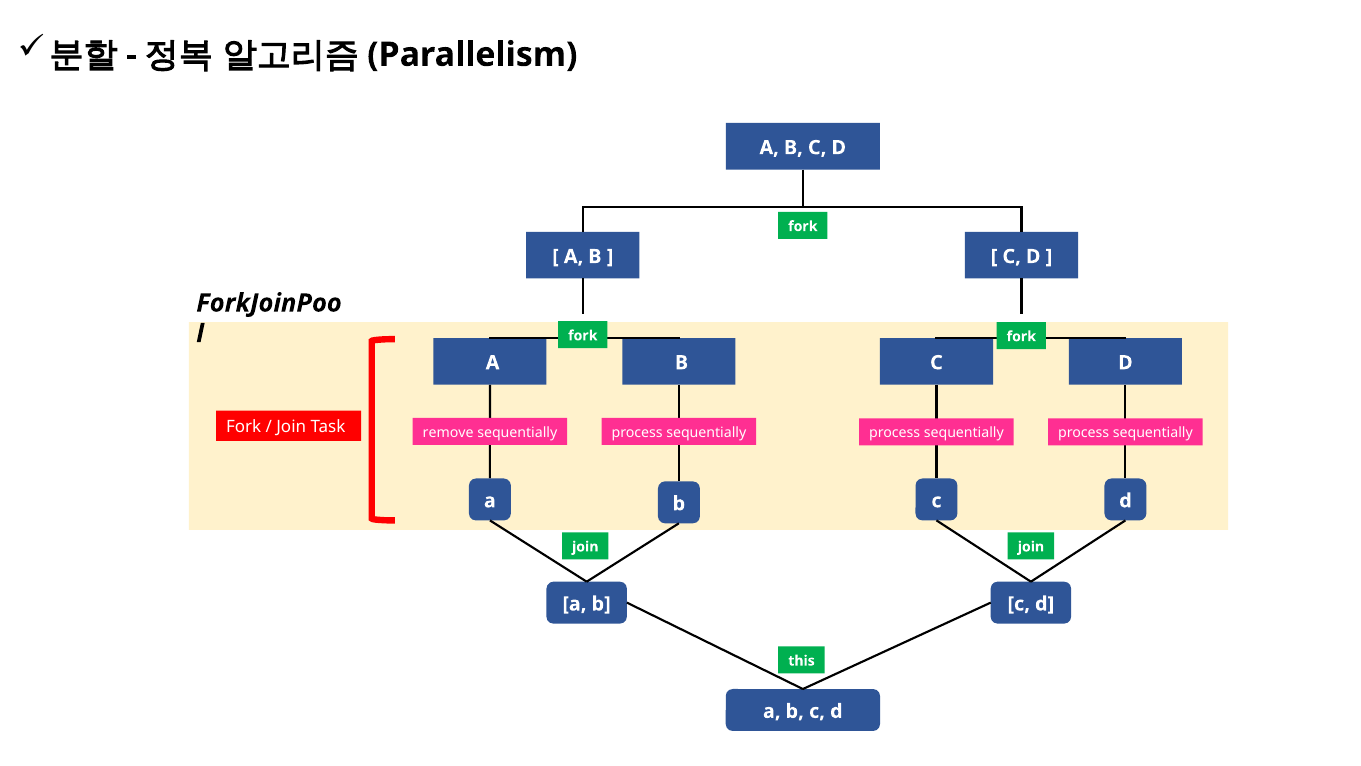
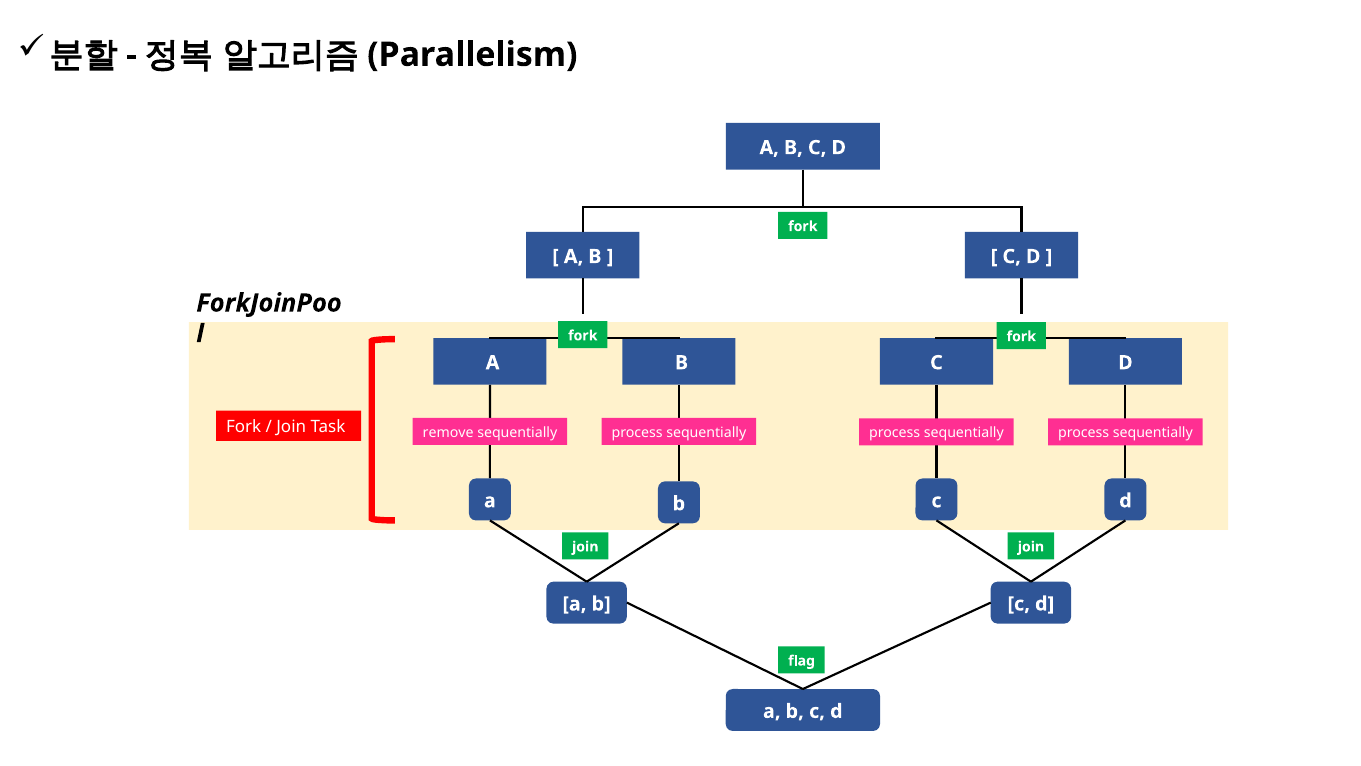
this: this -> flag (802, 660)
